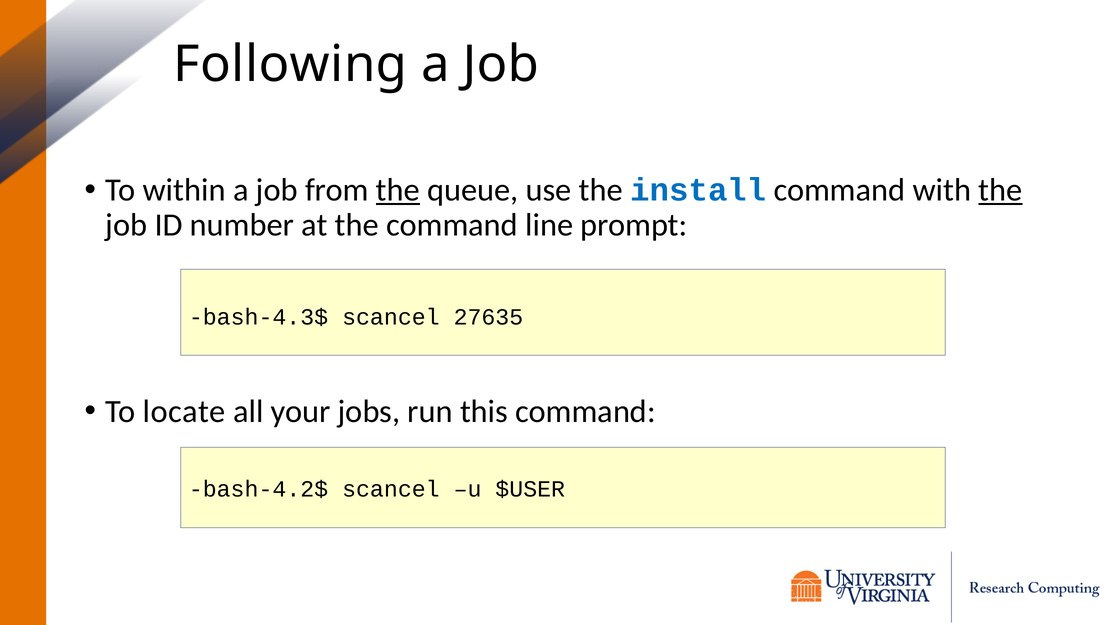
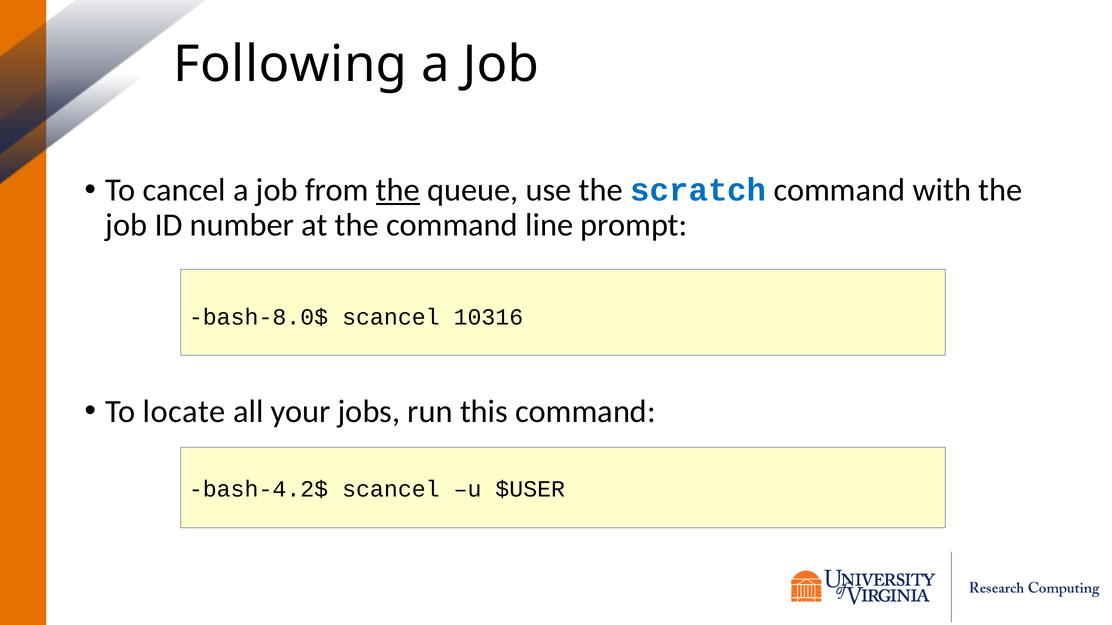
within: within -> cancel (184, 190)
install: install -> scratch (698, 190)
the underline: present -> none (1000, 190)
bash-4.3$: bash-4.3$ -> bash-8.0$ (259, 317)
27635: 27635 -> 10316 (488, 317)
